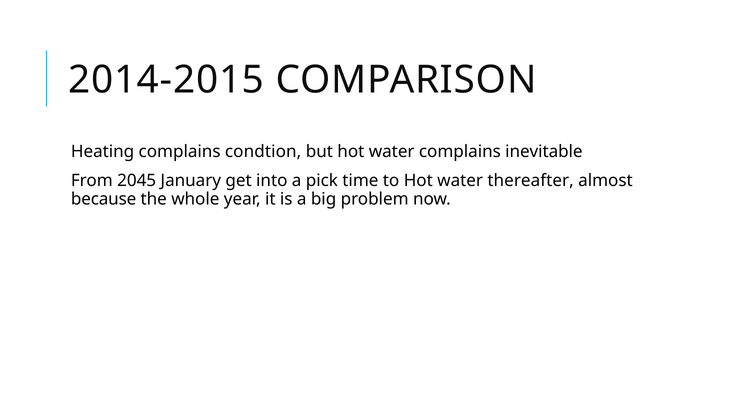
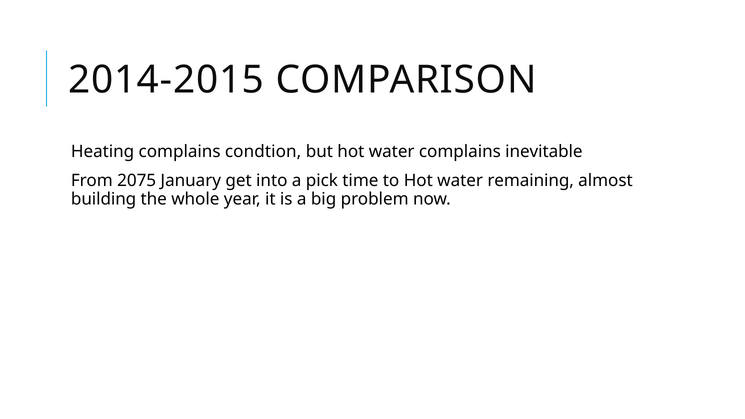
2045: 2045 -> 2075 (137, 181)
thereafter: thereafter -> remaining (531, 181)
because: because -> building (104, 199)
